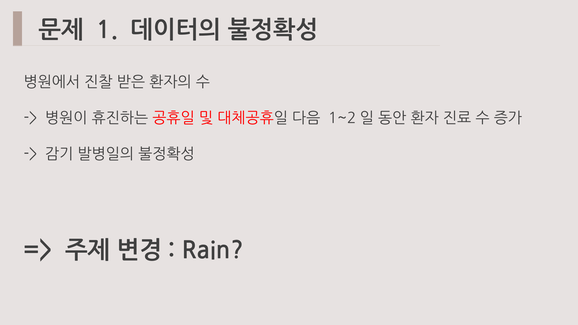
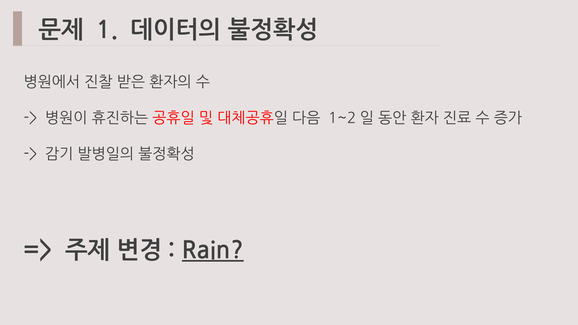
Rain underline: none -> present (213, 251)
